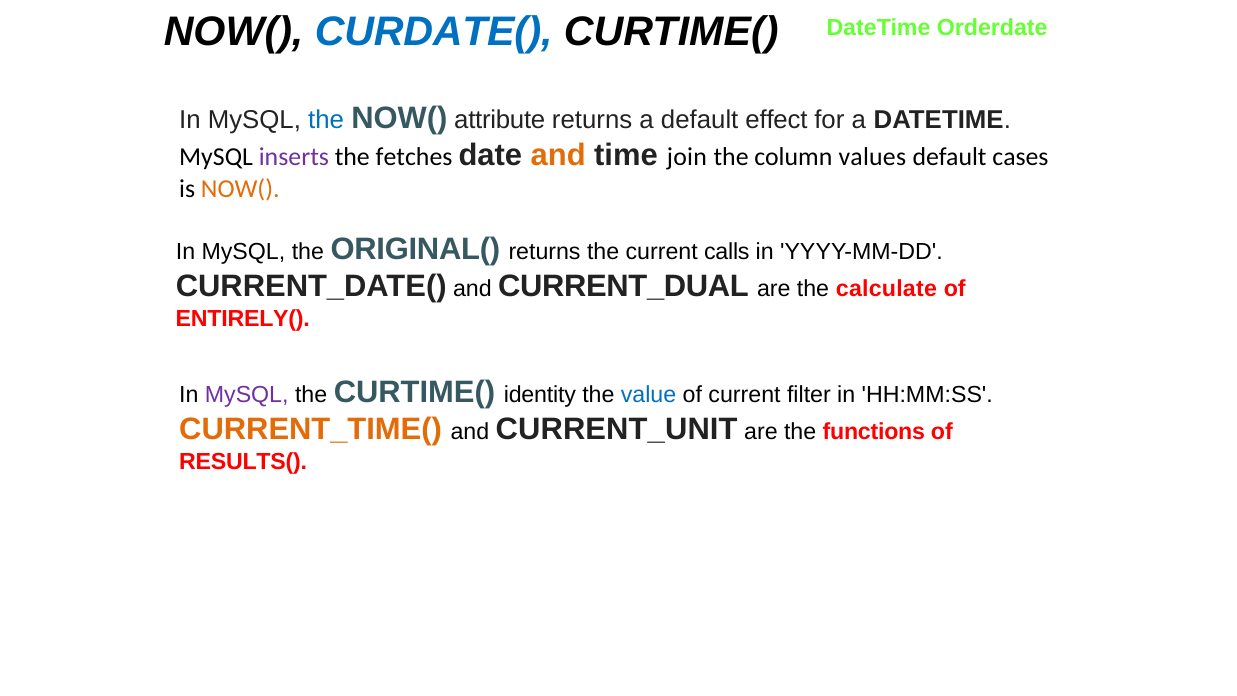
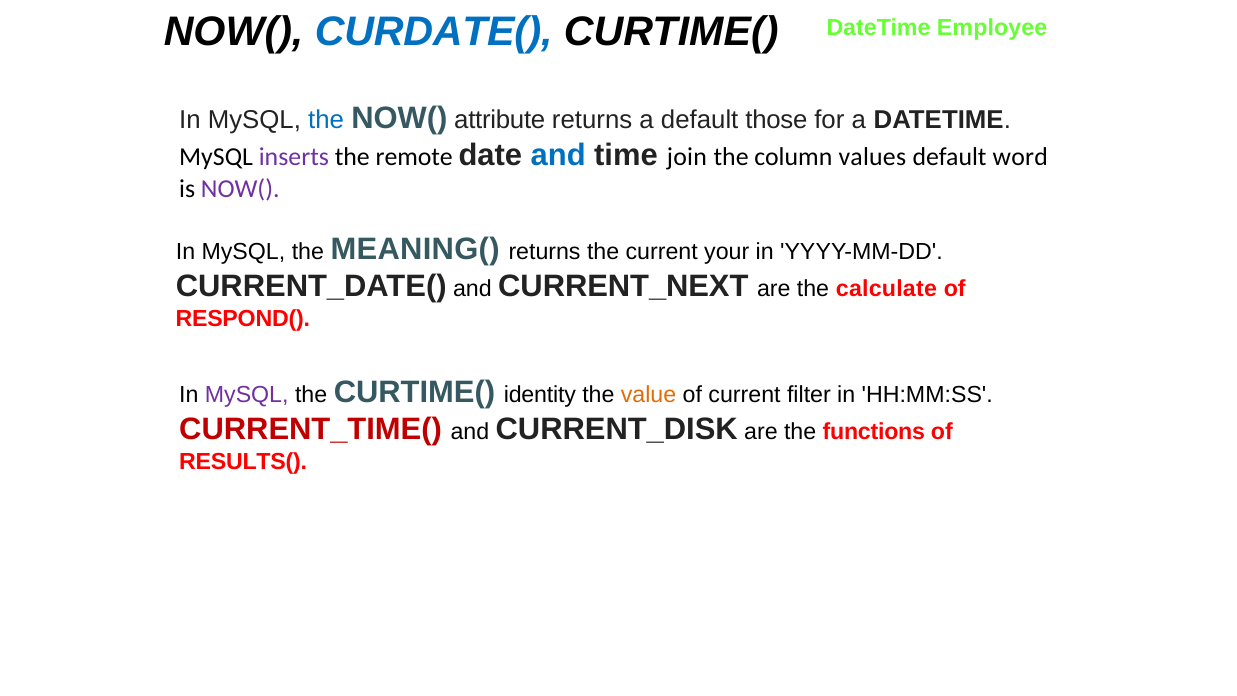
Orderdate: Orderdate -> Employee (992, 28)
effect: effect -> those (776, 120)
fetches: fetches -> remote (414, 157)
and colour: orange -> blue (558, 155)
cases: cases -> word (1020, 157)
NOW( colour: orange -> purple (240, 189)
ORIGINAL(: ORIGINAL( -> MEANING( (415, 249)
calls: calls -> your (727, 252)
CURRENT_DUAL: CURRENT_DUAL -> CURRENT_NEXT (623, 287)
ENTIRELY(: ENTIRELY( -> RESPOND( (243, 319)
value colour: blue -> orange (649, 395)
CURRENT_TIME( colour: orange -> red (311, 429)
CURRENT_UNIT: CURRENT_UNIT -> CURRENT_DISK (617, 429)
